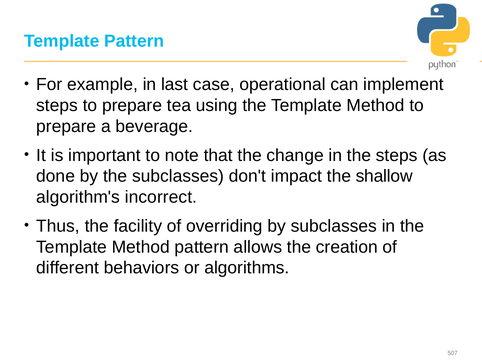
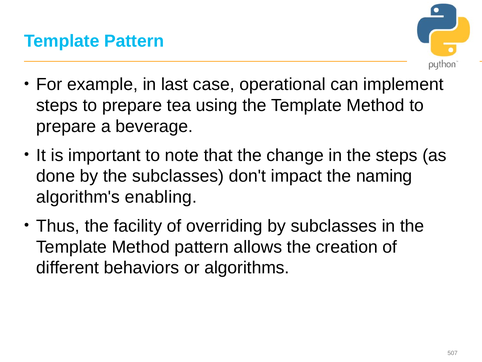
shallow: shallow -> naming (384, 176)
incorrect: incorrect -> enabling (161, 197)
